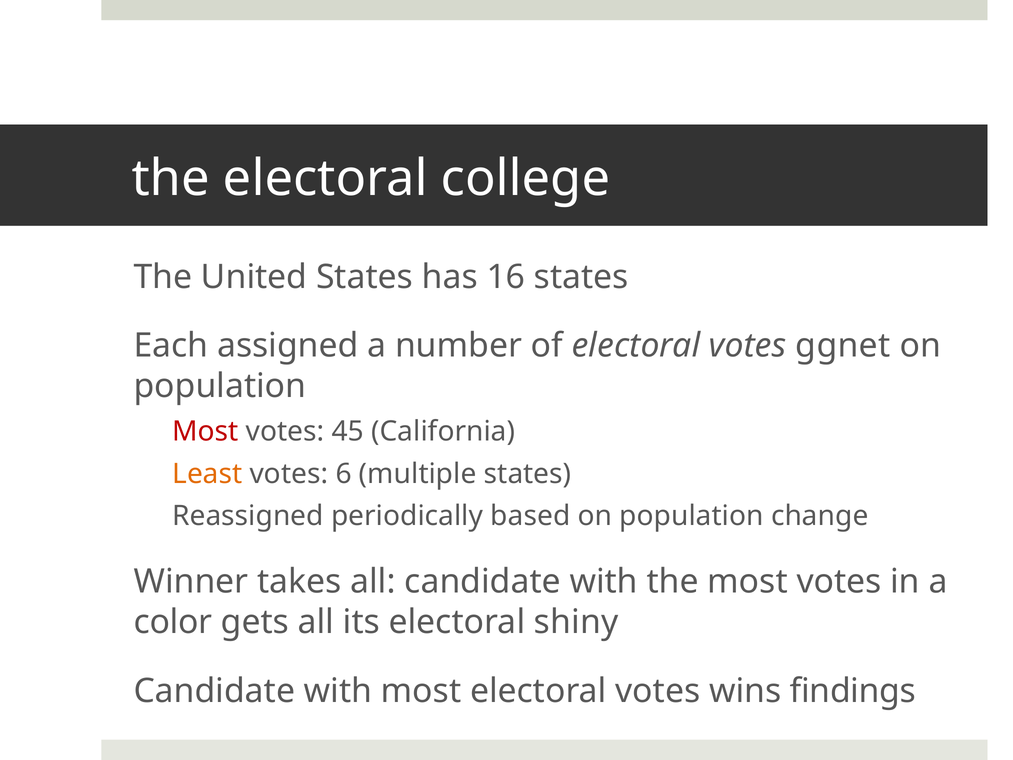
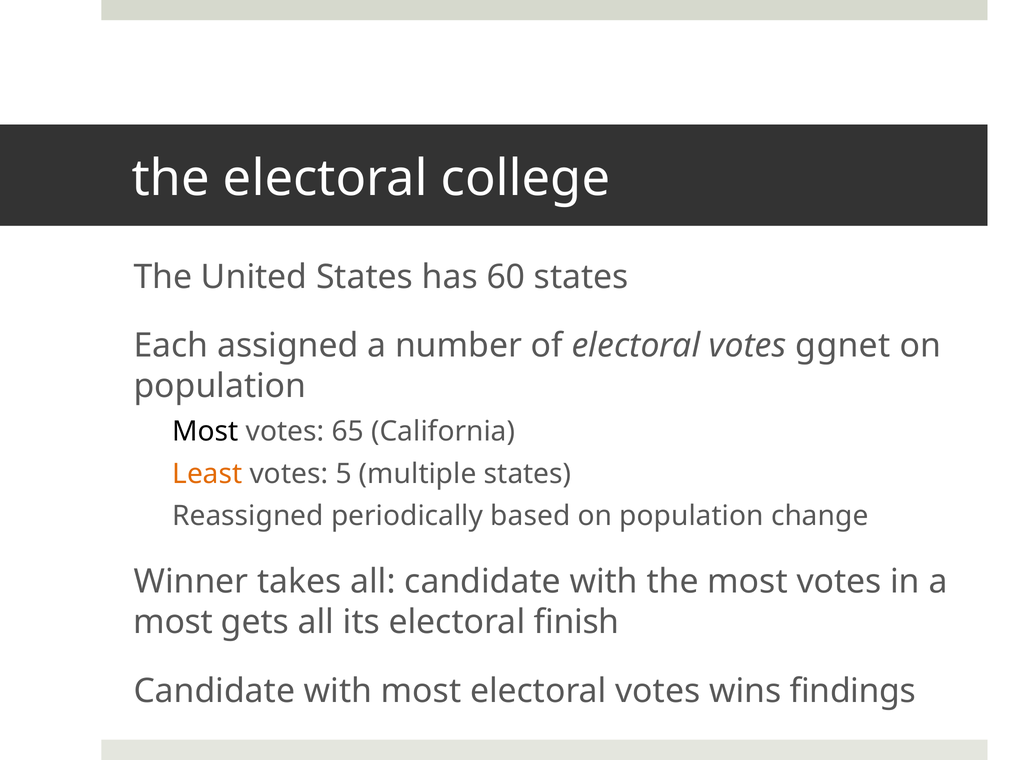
16: 16 -> 60 (506, 277)
Most colour: red -> black (205, 431)
45: 45 -> 65 (348, 431)
6: 6 -> 5 (344, 474)
color: color -> most (173, 622)
shiny: shiny -> finish (577, 622)
